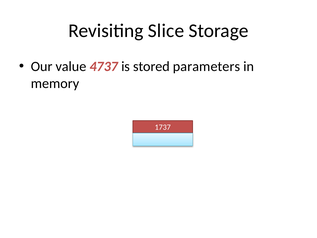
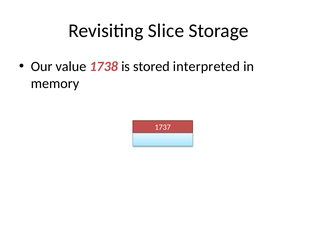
4737: 4737 -> 1738 (104, 67)
parameters: parameters -> interpreted (207, 67)
